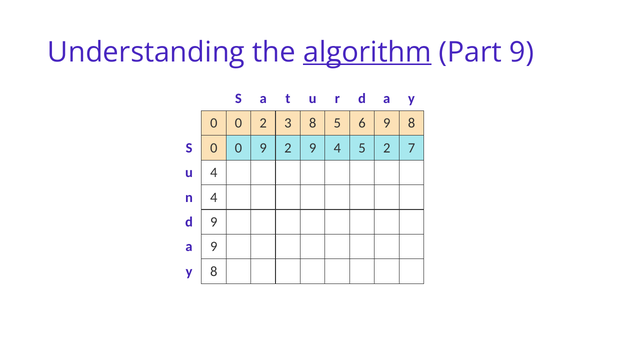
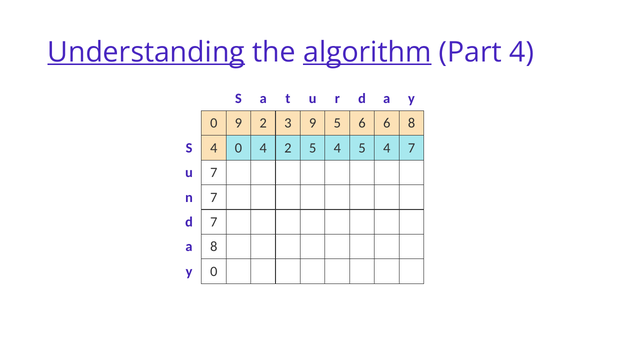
Understanding underline: none -> present (146, 52)
Part 9: 9 -> 4 (522, 52)
0: 0 -> 9 (238, 123)
3 8: 8 -> 9 (313, 123)
6 9: 9 -> 6 (387, 123)
S 0: 0 -> 4 (214, 148)
0 9: 9 -> 4 (263, 148)
2 9: 9 -> 5 (313, 148)
4 5 2: 2 -> 4 (387, 148)
u 4: 4 -> 7 (214, 173)
n 4: 4 -> 7 (214, 197)
d 9: 9 -> 7 (214, 222)
a 9: 9 -> 8 (214, 247)
8: 8 -> 0 (214, 272)
